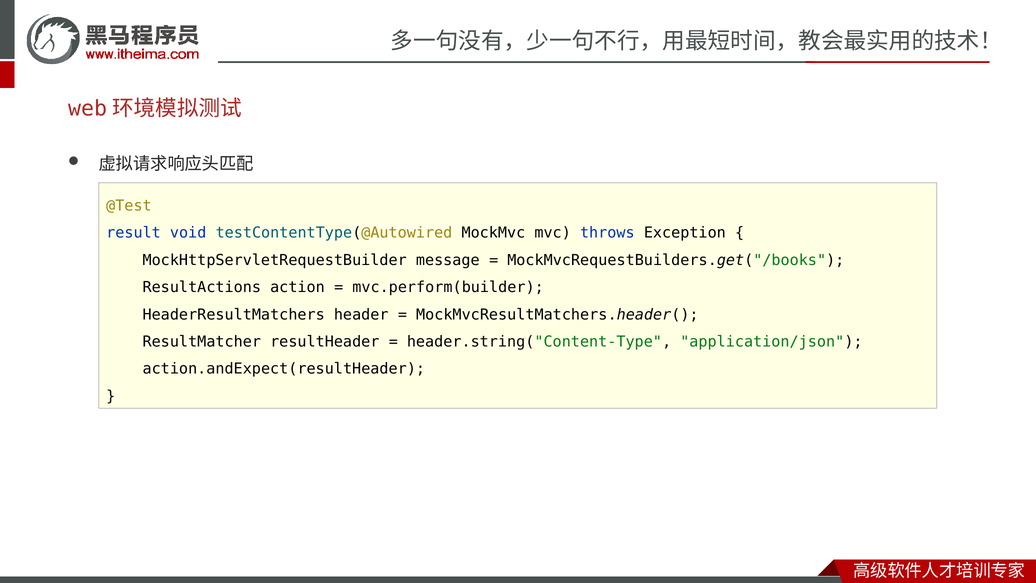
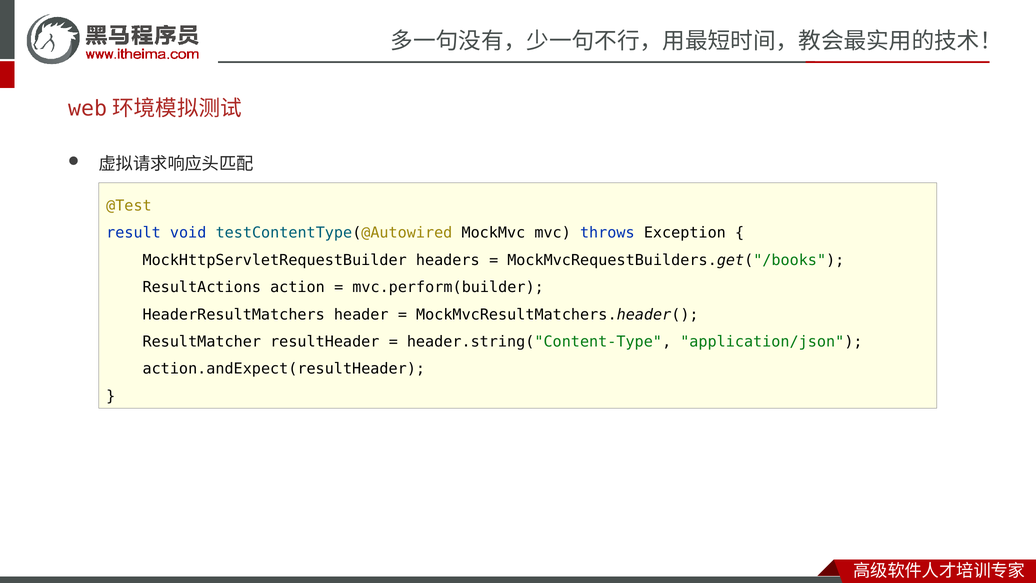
message: message -> headers (448, 260)
